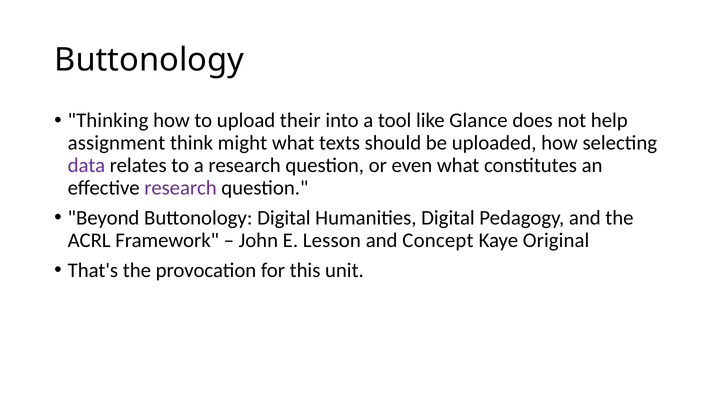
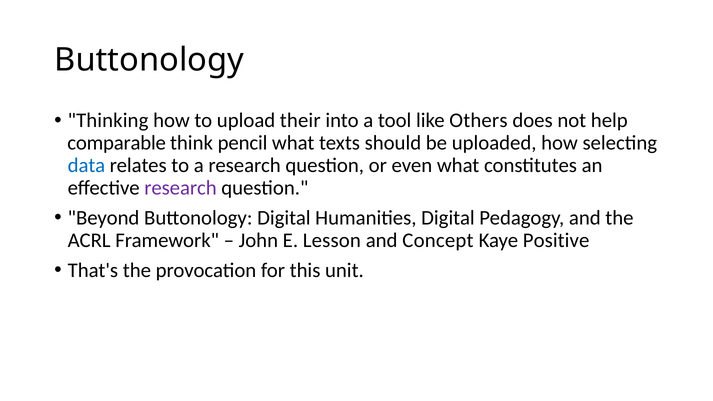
Glance: Glance -> Others (478, 121)
assignment: assignment -> comparable (117, 143)
might: might -> pencil (243, 143)
data colour: purple -> blue (86, 165)
Original: Original -> Positive (556, 240)
